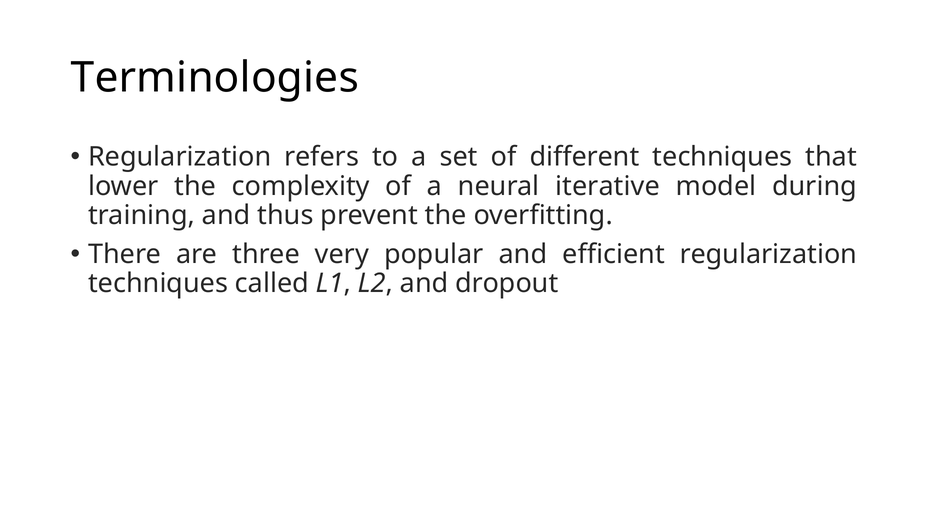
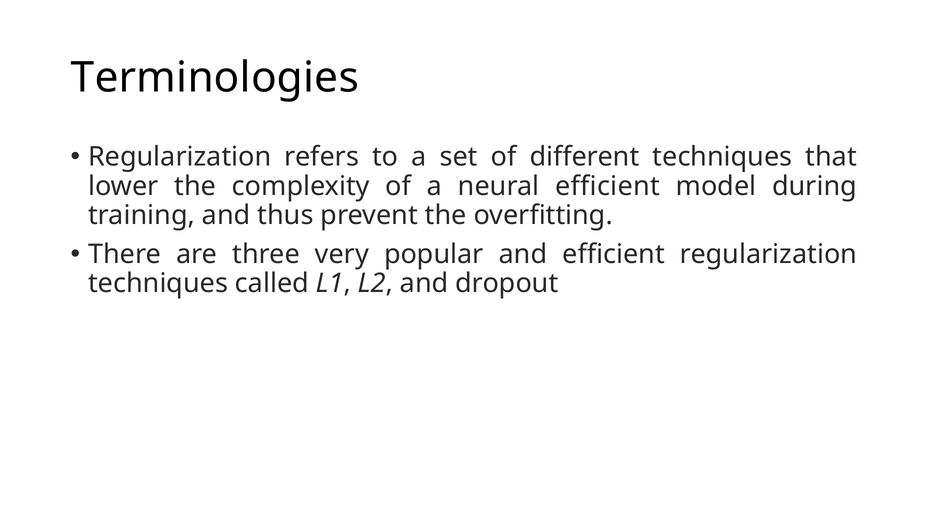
neural iterative: iterative -> efficient (607, 186)
